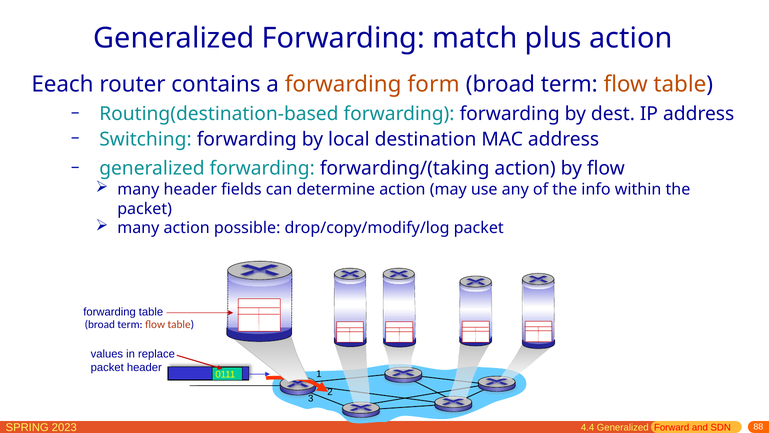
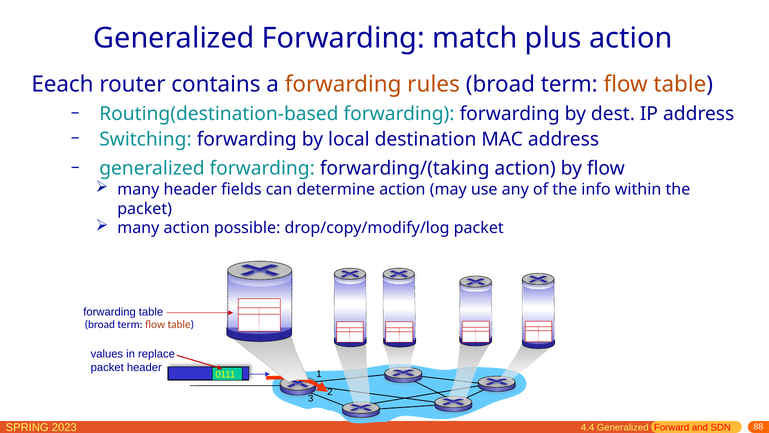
form: form -> rules (434, 84)
